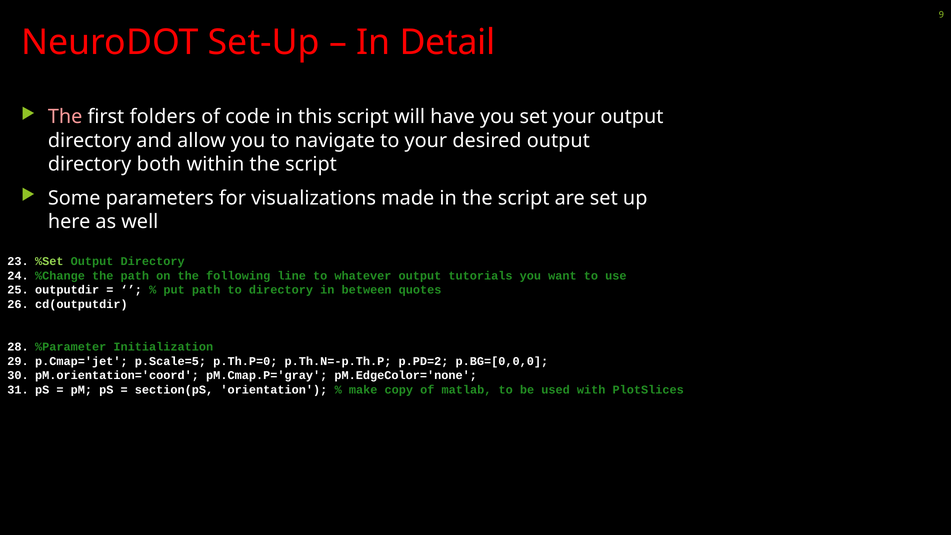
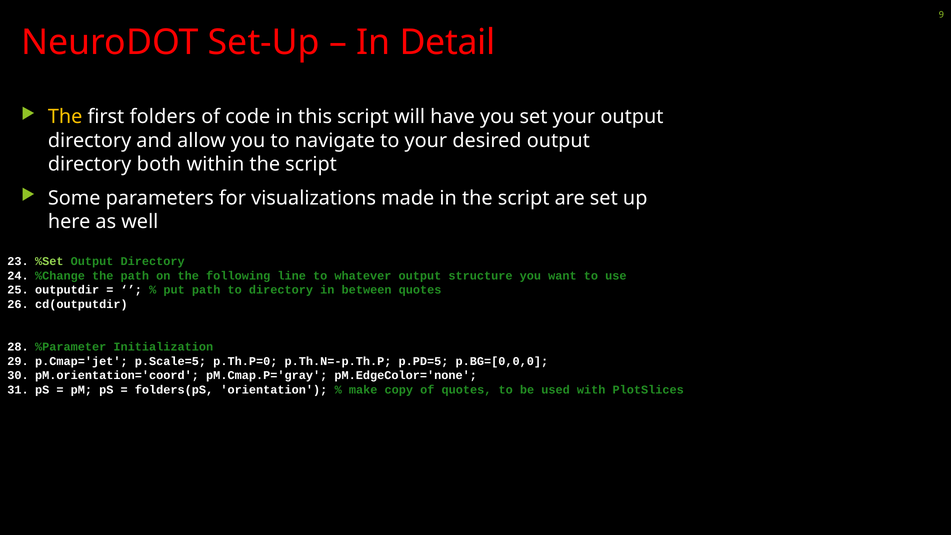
The colour: pink -> yellow (65, 117)
tutorials: tutorials -> structure (481, 276)
p.PD=2: p.PD=2 -> p.PD=5 (423, 361)
section(pS: section(pS -> folders(pS (174, 390)
of matlab: matlab -> quotes (466, 390)
